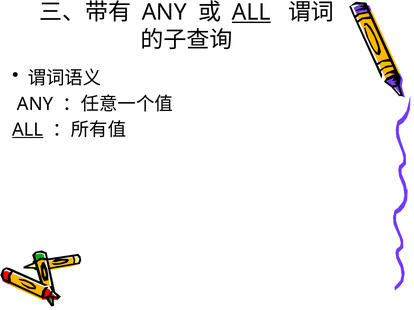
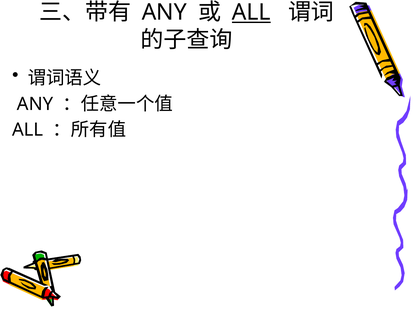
ALL underline: present -> none (28, 130)
